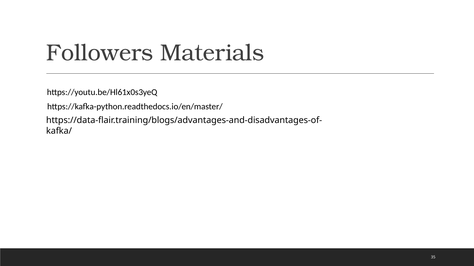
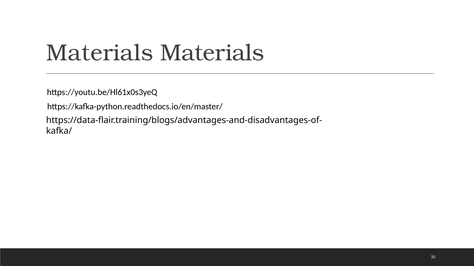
Followers: Followers -> Materials (100, 53)
